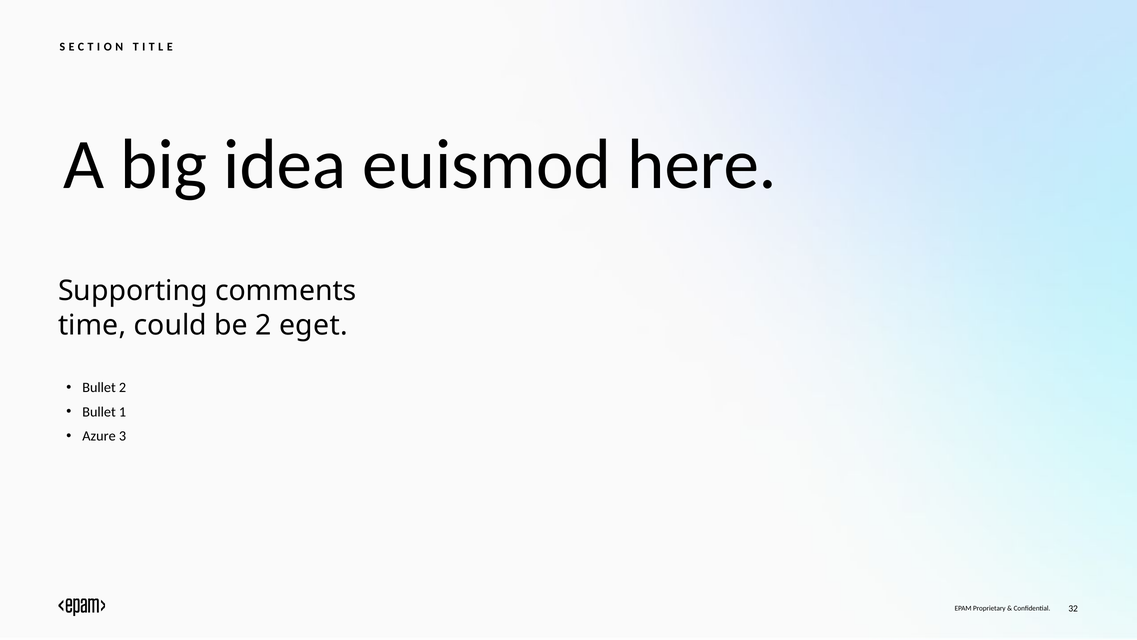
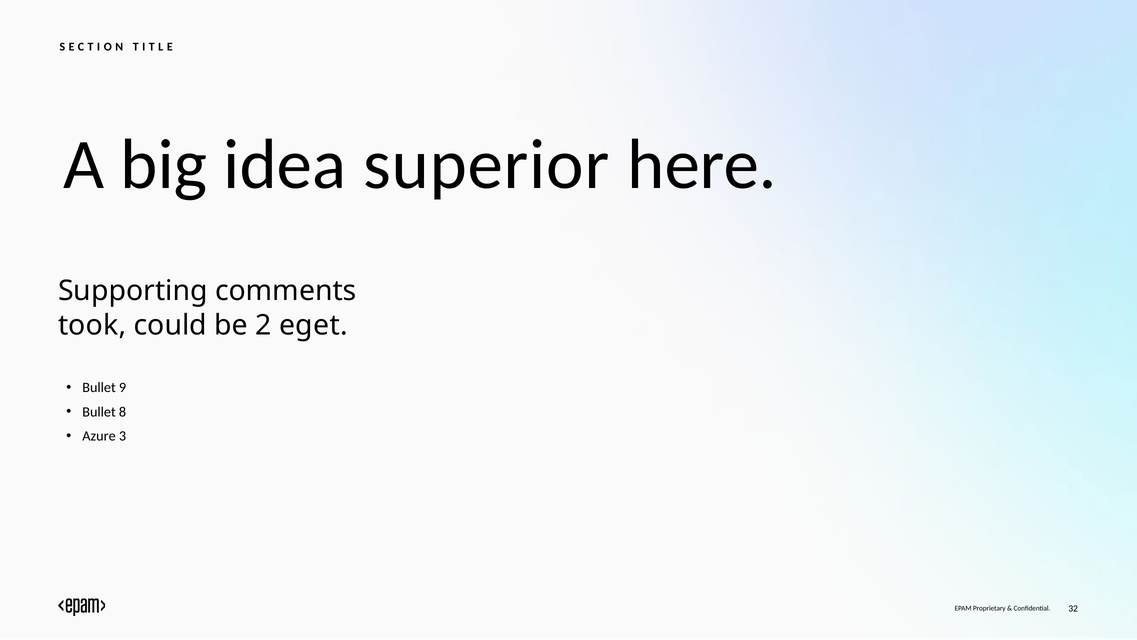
euismod: euismod -> superior (486, 164)
time: time -> took (92, 325)
Bullet 2: 2 -> 9 (123, 388)
1: 1 -> 8 (123, 412)
